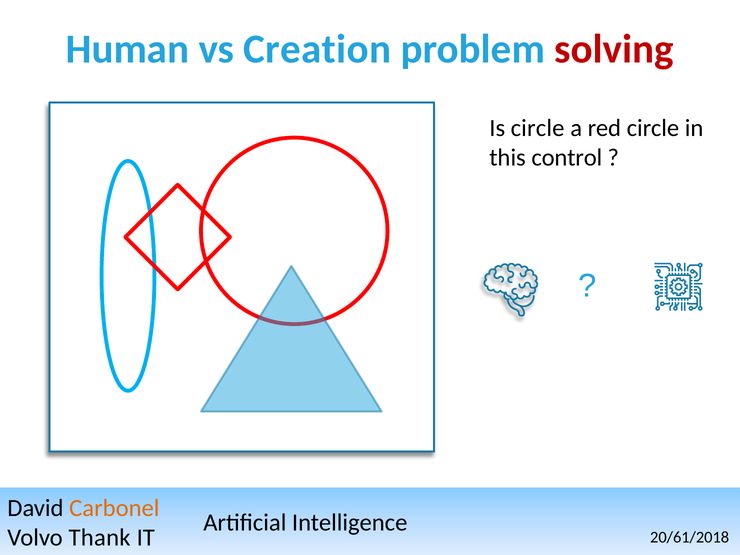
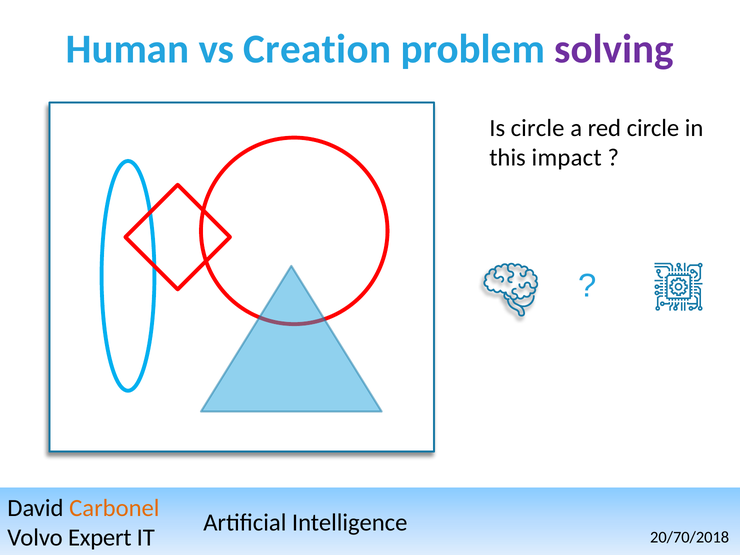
solving colour: red -> purple (614, 49)
control: control -> impact (567, 158)
Thank: Thank -> Expert (100, 538)
20/61/2018: 20/61/2018 -> 20/70/2018 (690, 537)
